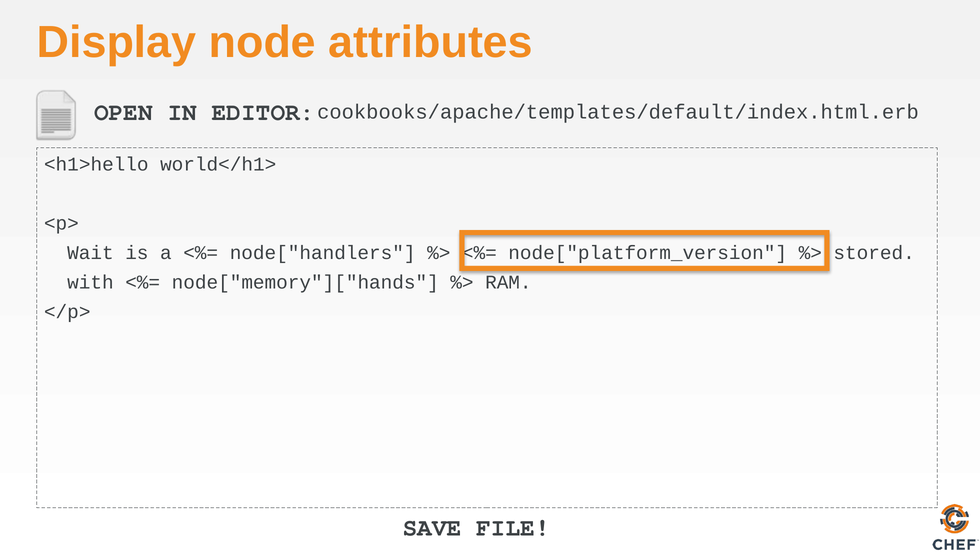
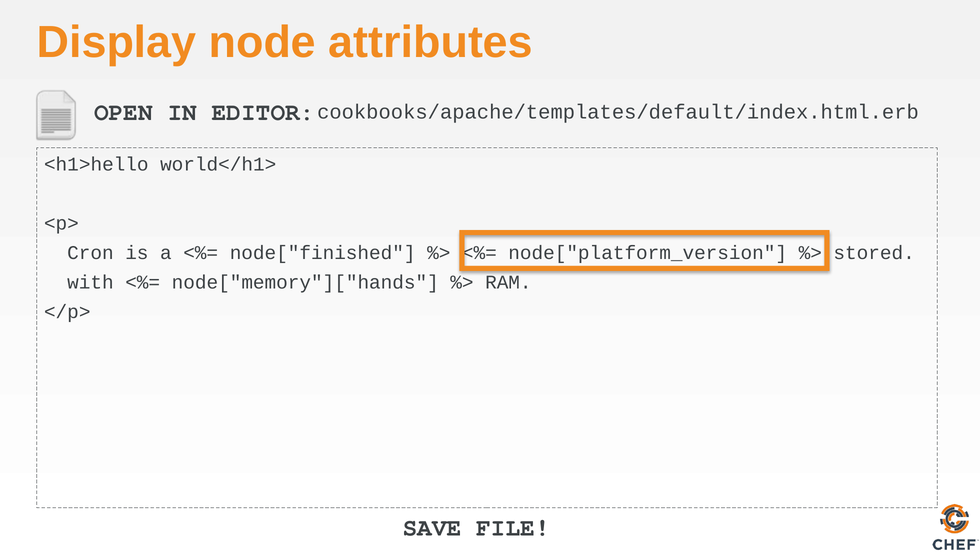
Wait: Wait -> Cron (90, 252)
node["handlers: node["handlers -> node["finished (323, 252)
